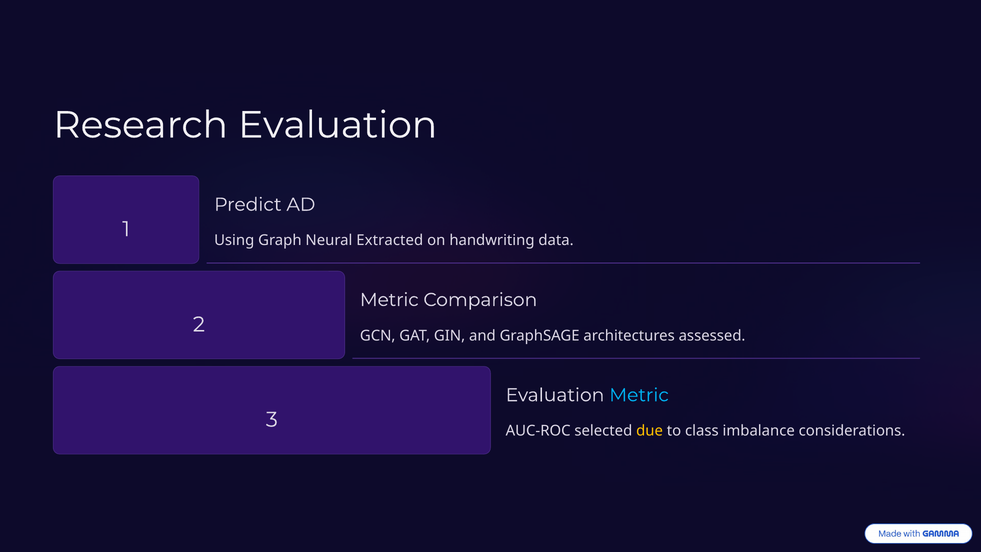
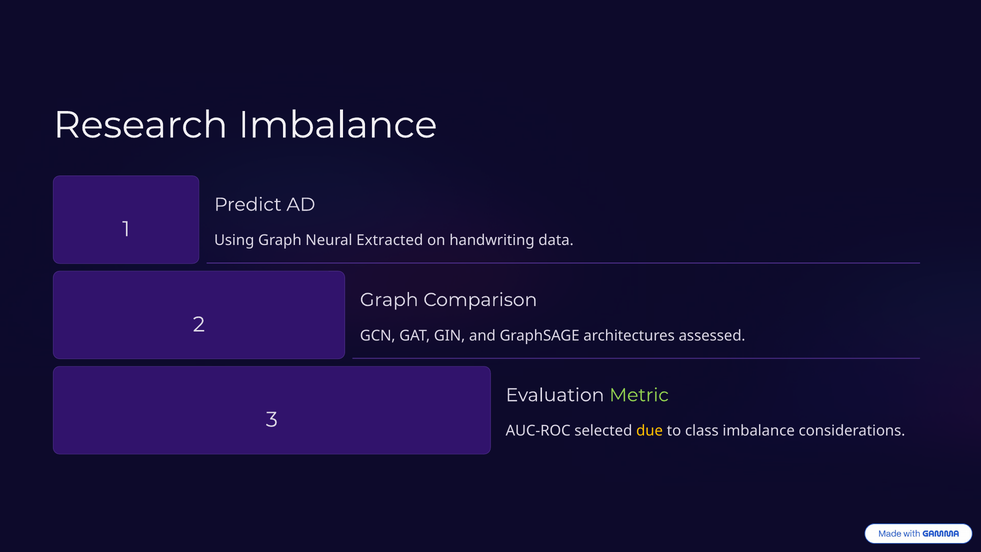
Research Evaluation: Evaluation -> Imbalance (338, 125)
Metric: Metric -> Graph (389, 300)
Metric colour: light blue -> light green (639, 395)
